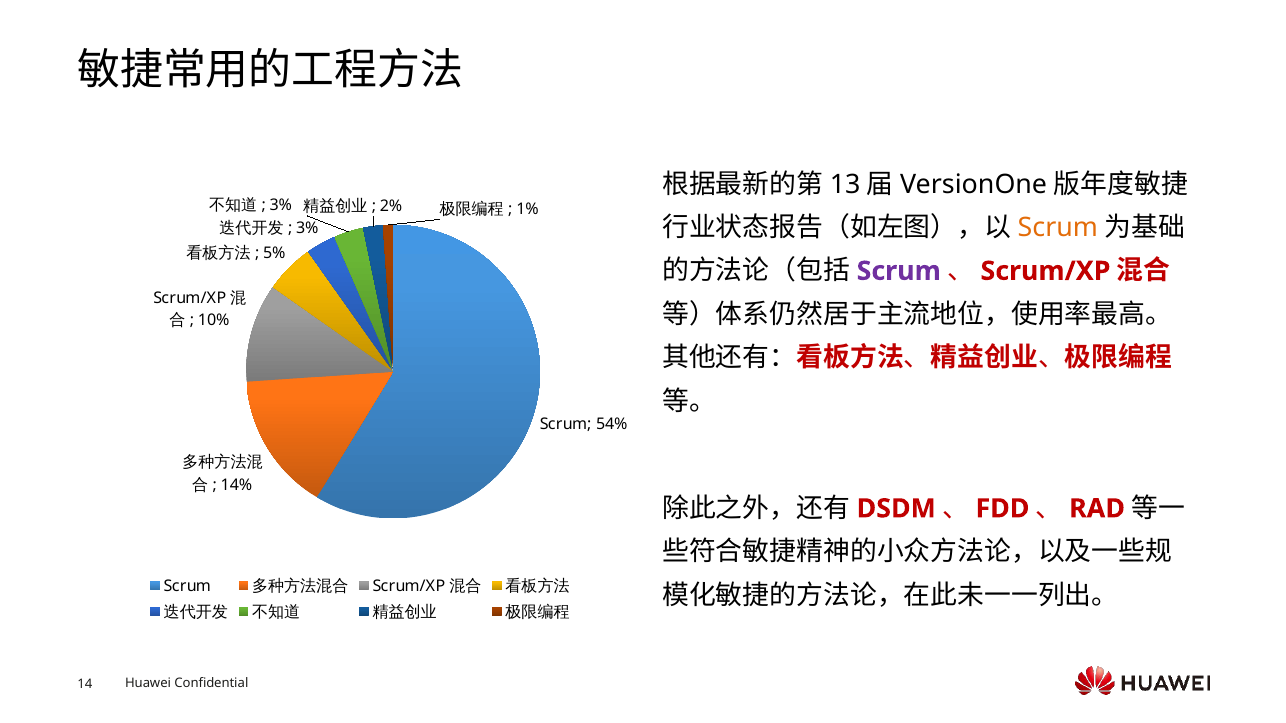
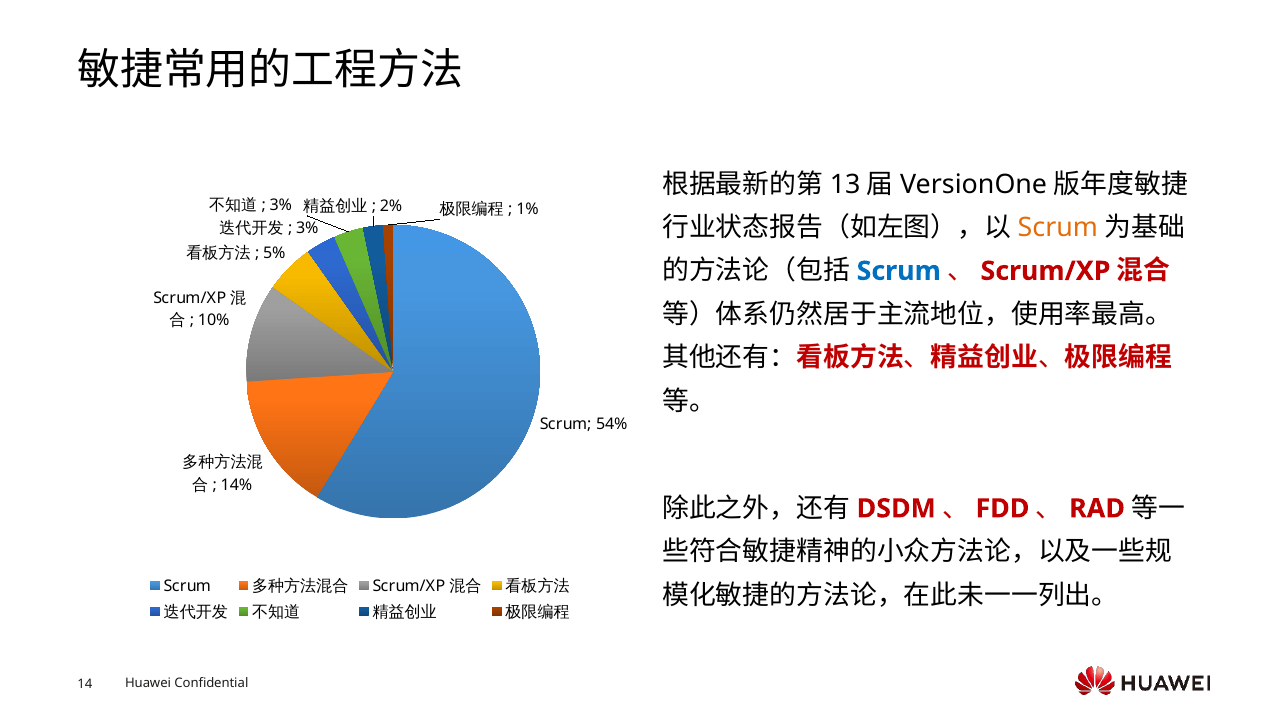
Scrum colour: purple -> blue (899, 271)
